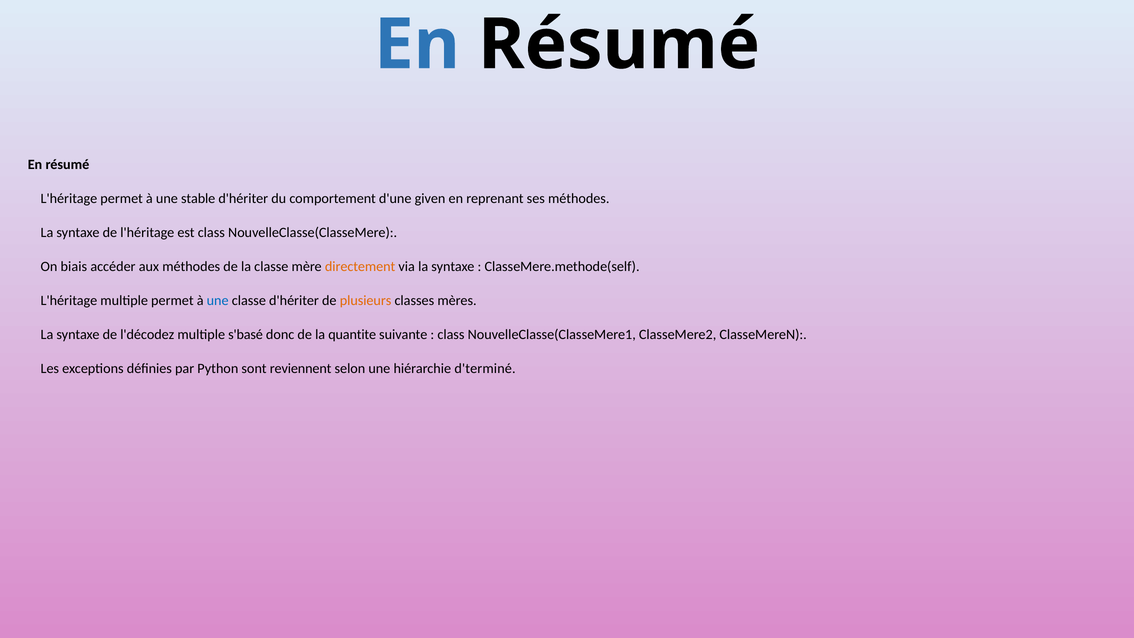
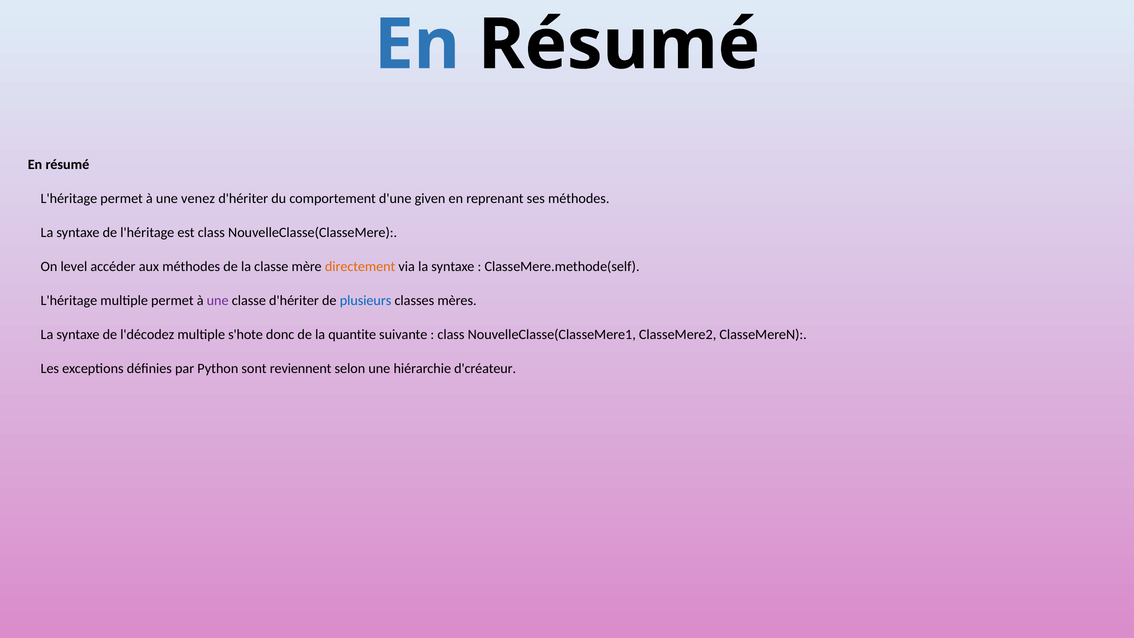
stable: stable -> venez (198, 198)
biais: biais -> level (74, 266)
une colour: blue -> purple (218, 300)
plusieurs colour: orange -> blue (366, 300)
s'basé: s'basé -> s'hote (246, 334)
d'terminé: d'terminé -> d'créateur (485, 368)
